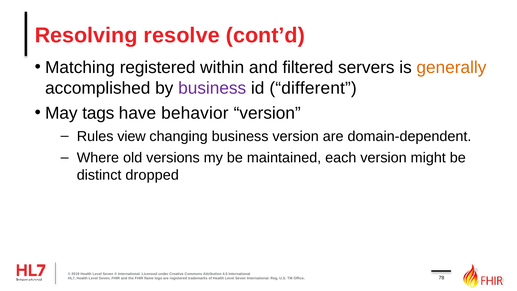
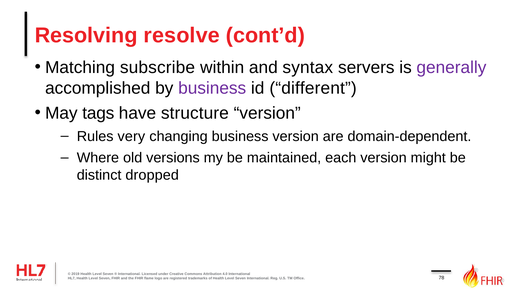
Matching registered: registered -> subscribe (157, 67)
filtered: filtered -> syntax (308, 67)
generally colour: orange -> purple (451, 67)
behavior: behavior -> structure (195, 113)
view: view -> very (131, 136)
